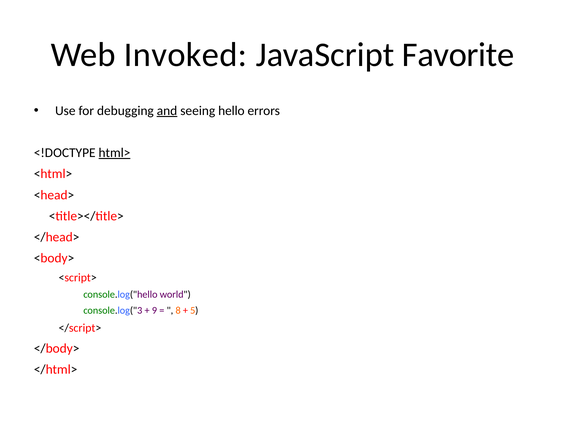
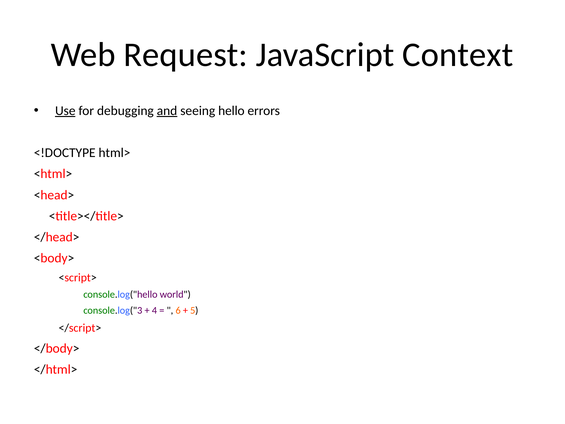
Invoked: Invoked -> Request (186, 55)
Favorite: Favorite -> Context (458, 55)
Use underline: none -> present (65, 111)
html> underline: present -> none (114, 153)
9: 9 -> 4 (154, 310)
8: 8 -> 6 (178, 310)
